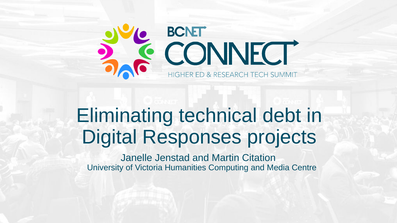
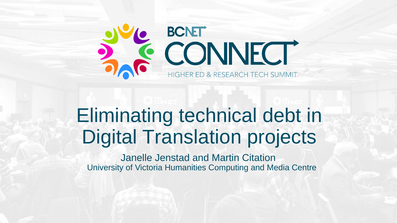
Responses: Responses -> Translation (192, 137)
